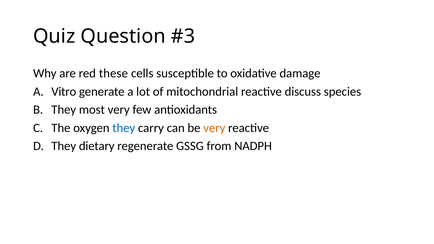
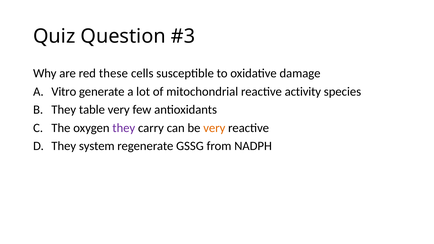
discuss: discuss -> activity (303, 92)
most: most -> table (92, 110)
they colour: blue -> purple (124, 128)
dietary: dietary -> system (97, 146)
